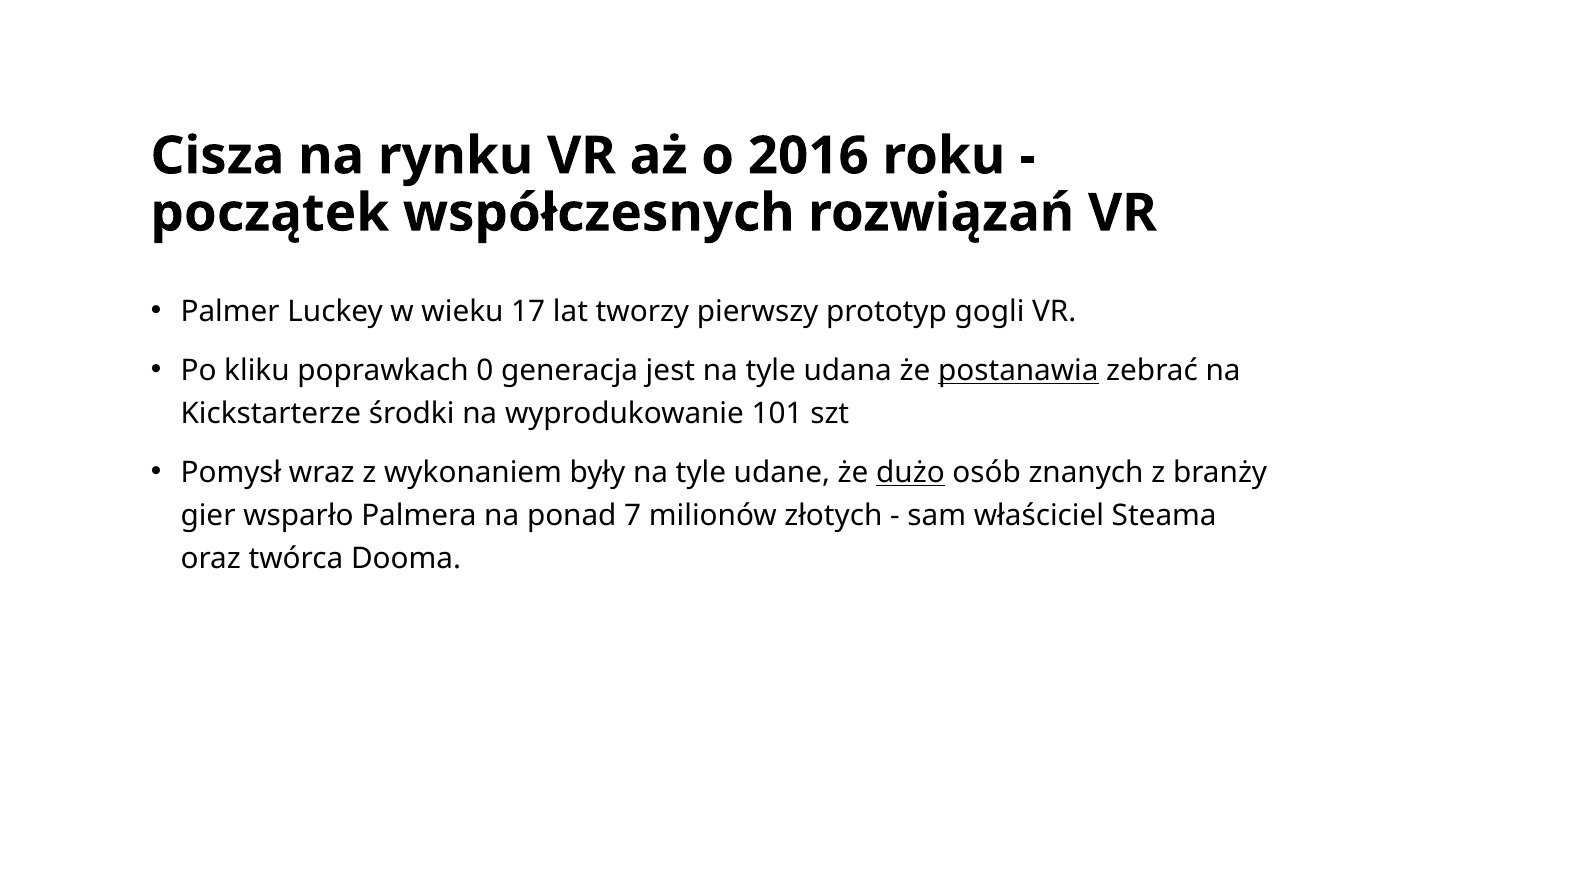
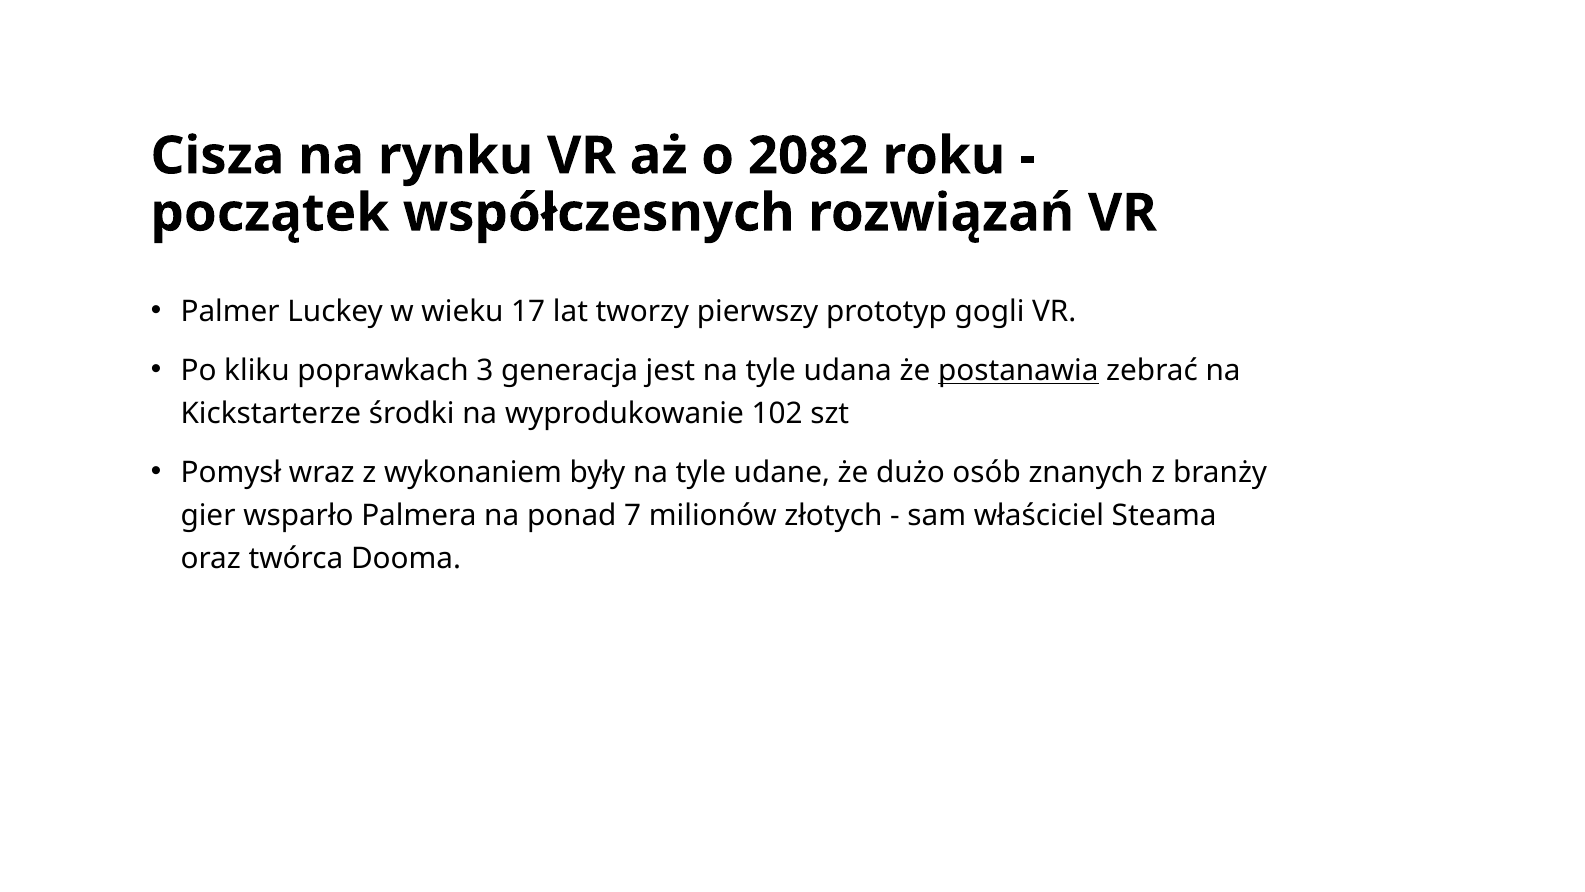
2016: 2016 -> 2082 (808, 156)
0: 0 -> 3 (485, 370)
101: 101 -> 102 (777, 413)
dużo underline: present -> none (910, 473)
